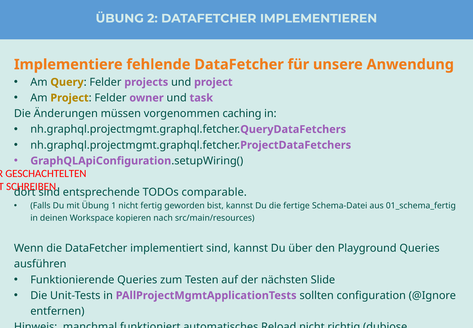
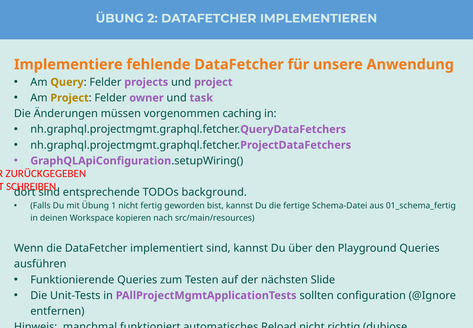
GESCHACHTELTEN: GESCHACHTELTEN -> ZURÜCKGEGEBEN (46, 173)
comparable: comparable -> background (214, 192)
